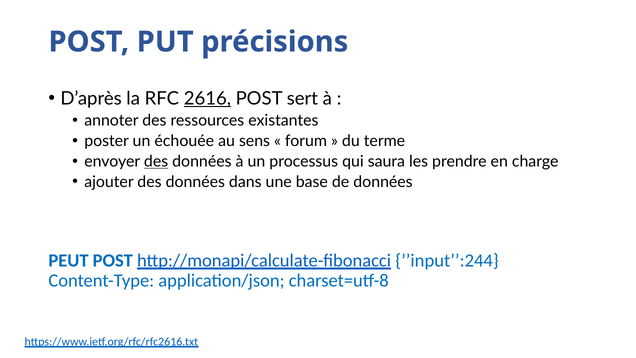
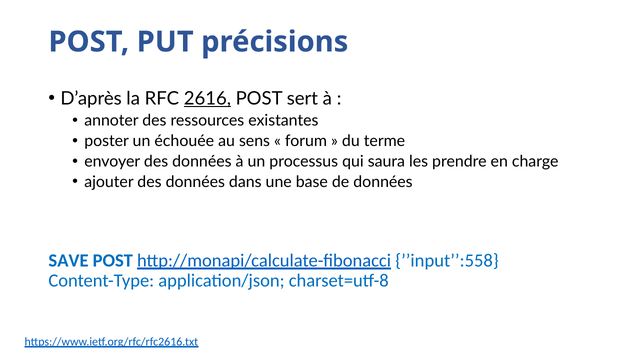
des underline: present -> none (156, 161)
PEUT: PEUT -> SAVE (69, 260)
’’input’’:244: ’’input’’:244 -> ’’input’’:558 (447, 260)
